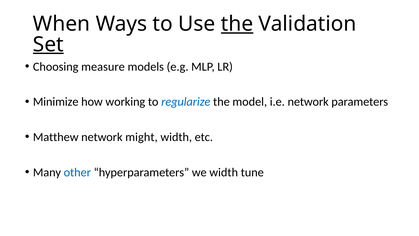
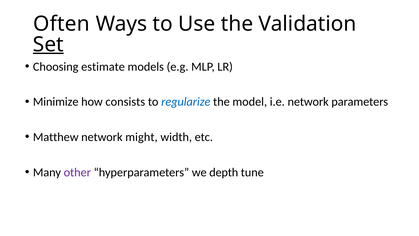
When: When -> Often (61, 24)
the underline: present -> none (237, 24)
measure: measure -> estimate (103, 67)
working: working -> consists (125, 102)
other colour: blue -> purple (77, 172)
we width: width -> depth (224, 172)
